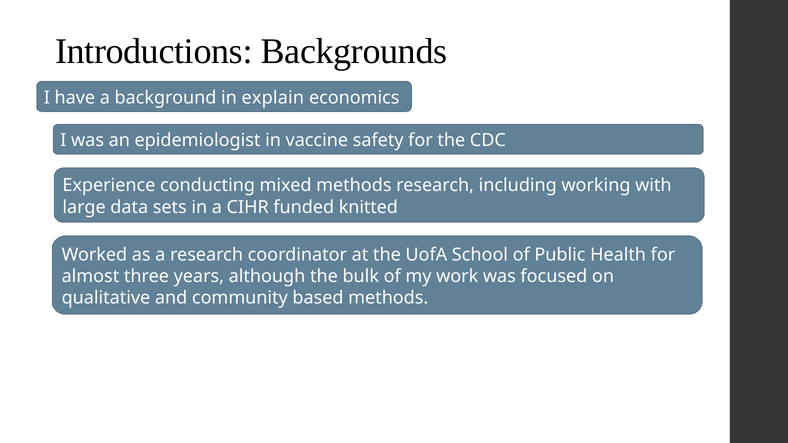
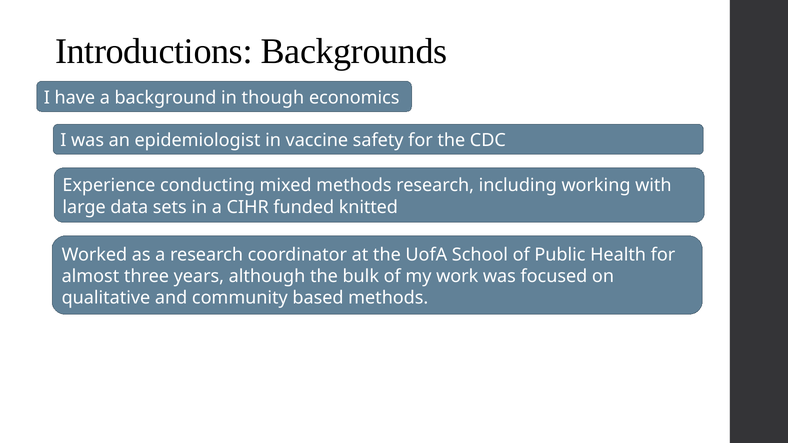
explain: explain -> though (273, 98)
